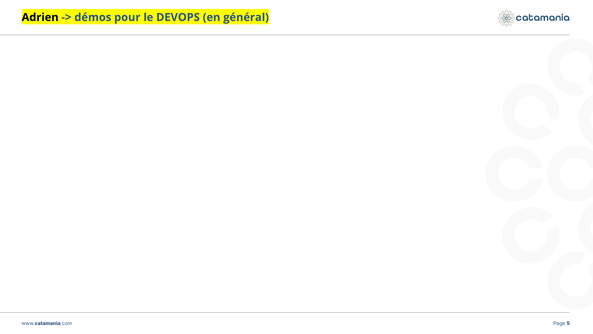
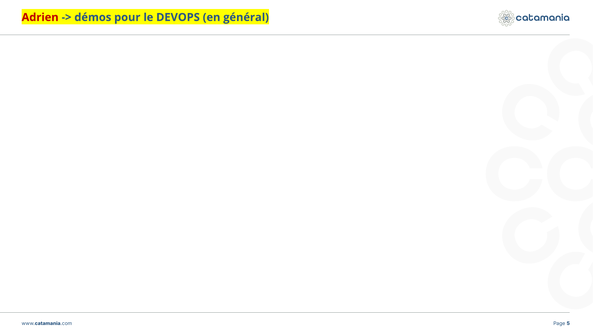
Adrien colour: black -> red (40, 17)
